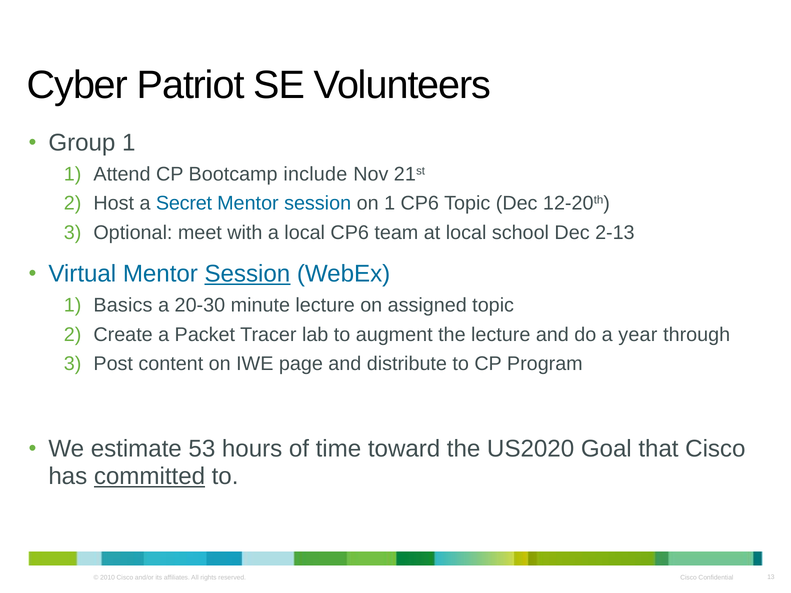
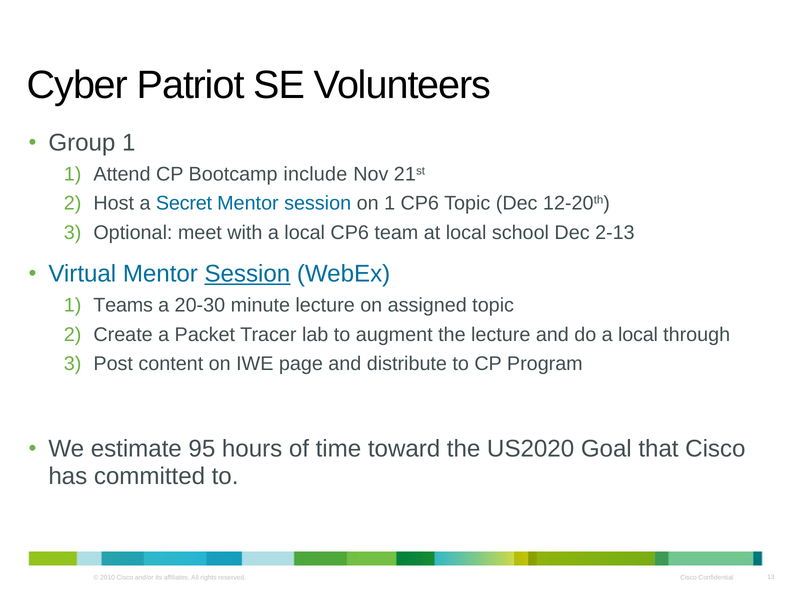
Basics: Basics -> Teams (123, 306)
do a year: year -> local (638, 335)
53: 53 -> 95 (202, 449)
committed underline: present -> none (149, 476)
